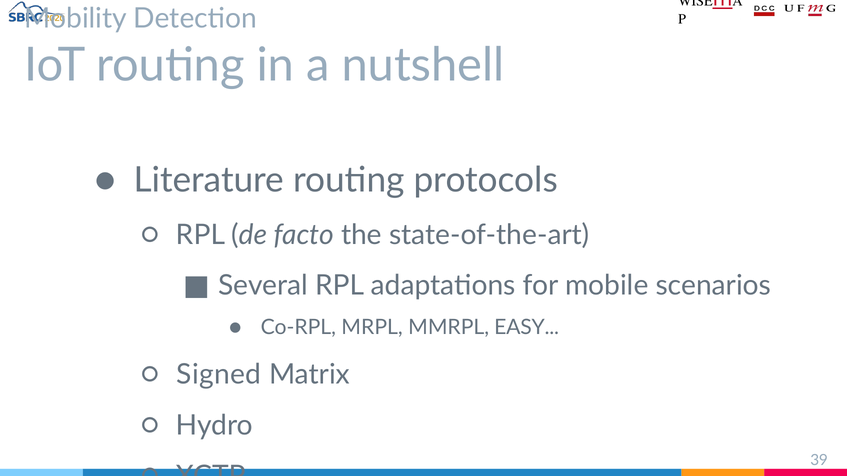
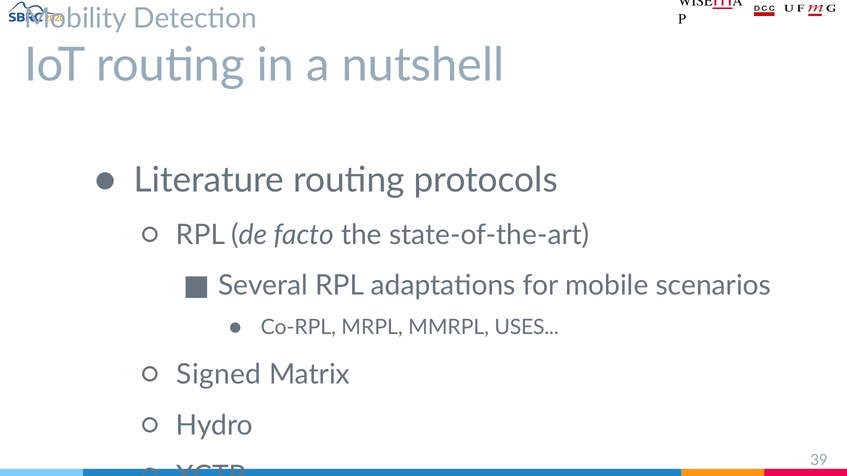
EASY: EASY -> USES (527, 328)
